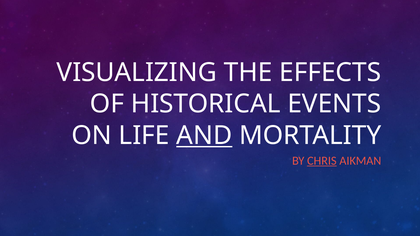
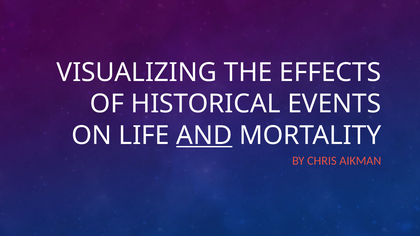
CHRIS underline: present -> none (322, 161)
